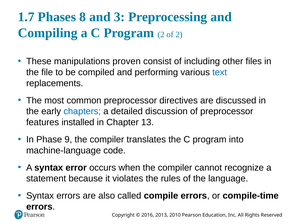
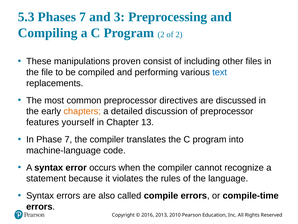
1.7: 1.7 -> 5.3 (26, 17)
Phases 8: 8 -> 7 (83, 17)
chapters colour: blue -> orange (82, 111)
installed: installed -> yourself (78, 122)
Phase 9: 9 -> 7 (68, 139)
